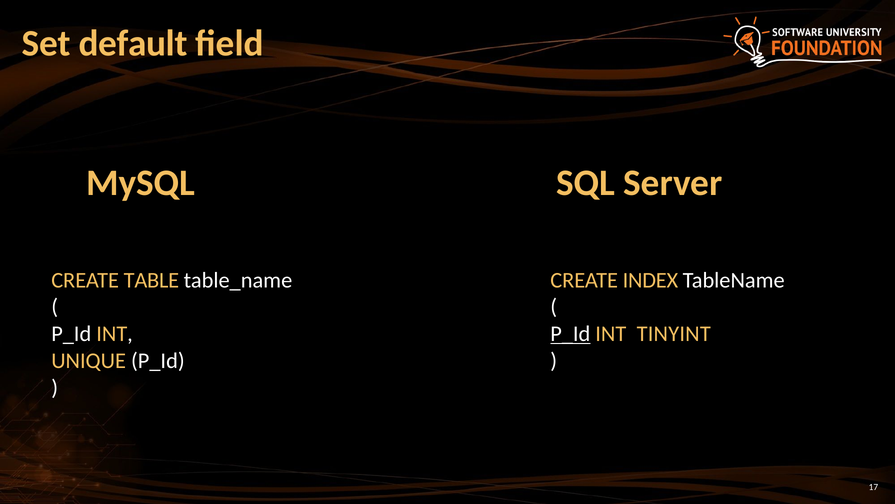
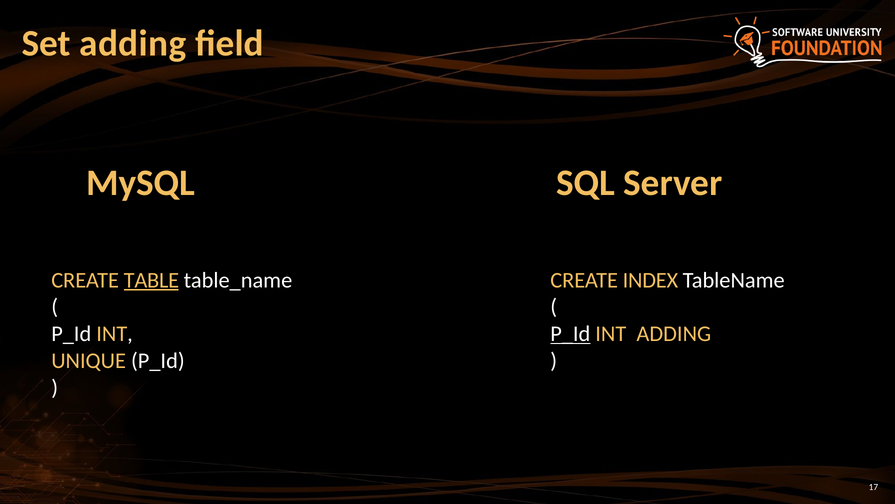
Set default: default -> adding (133, 43)
TABLE underline: none -> present (151, 280)
INT TINYINT: TINYINT -> ADDING (674, 334)
